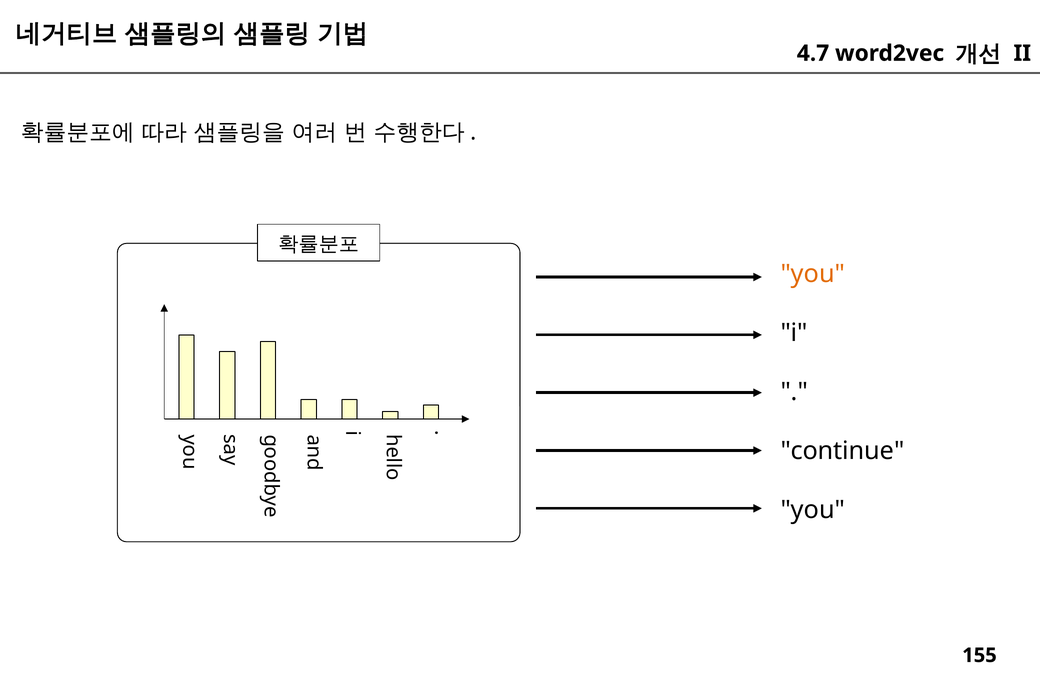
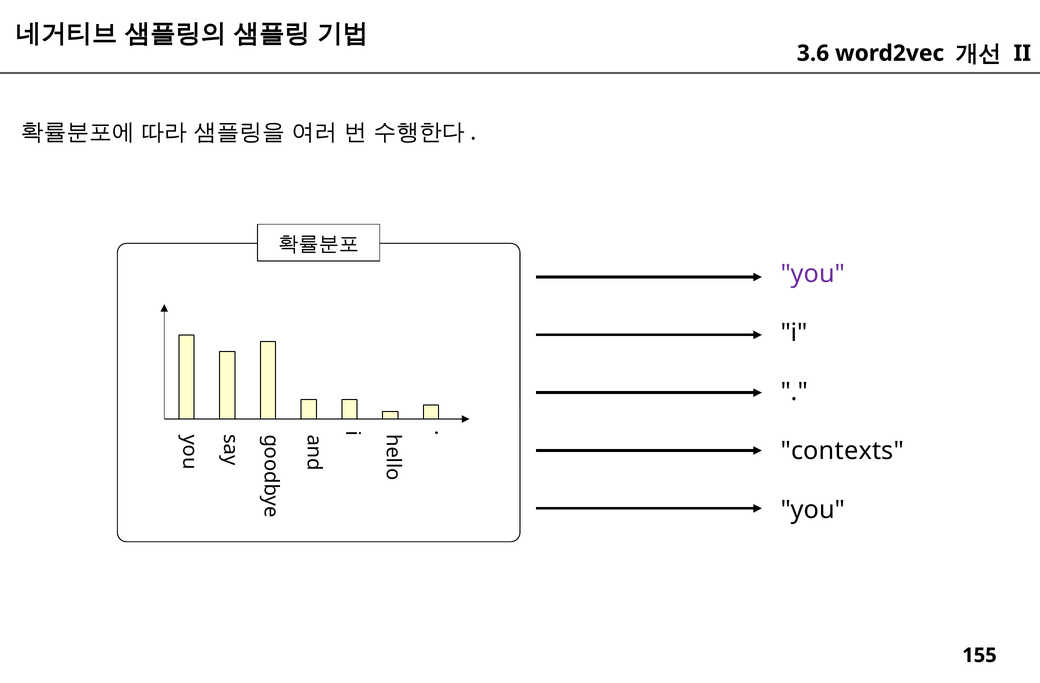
4.7: 4.7 -> 3.6 (813, 53)
you colour: orange -> purple (813, 274)
continue: continue -> contexts (842, 451)
